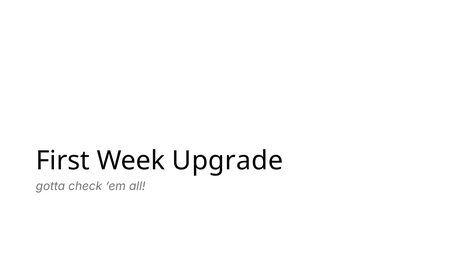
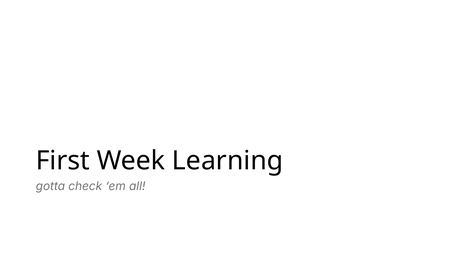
Upgrade: Upgrade -> Learning (228, 161)
